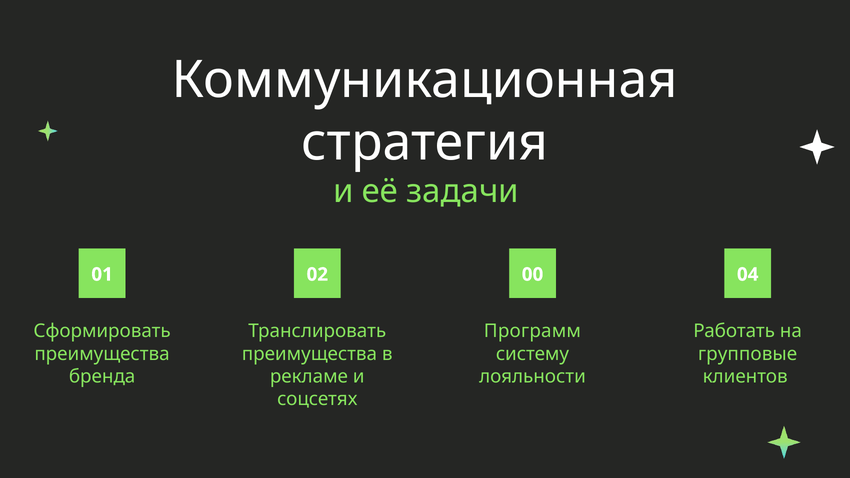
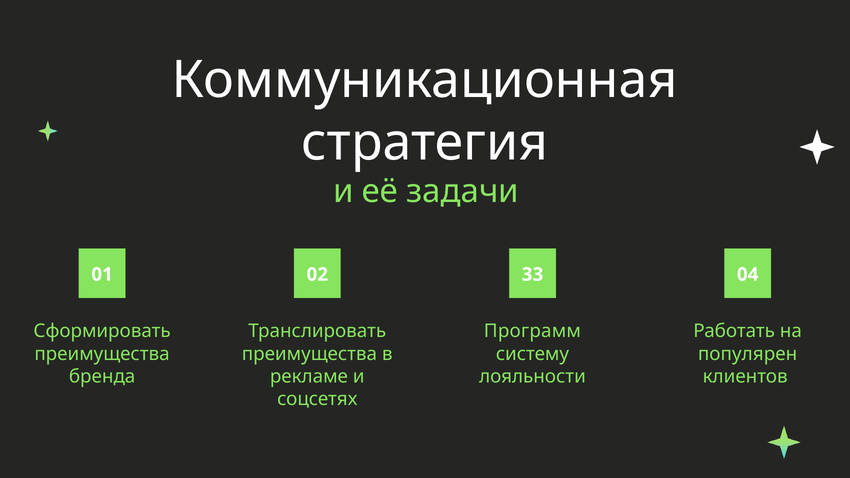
00: 00 -> 33 (533, 275)
групповые: групповые -> популярен (748, 354)
